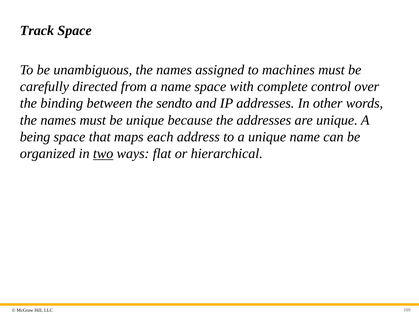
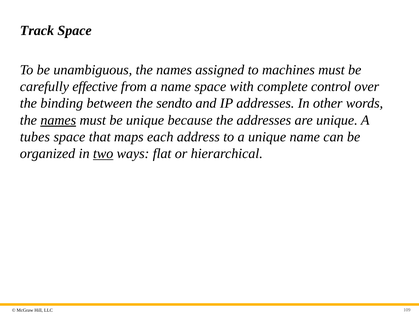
directed: directed -> effective (95, 87)
names underline: none -> present (58, 120)
being: being -> tubes (35, 137)
